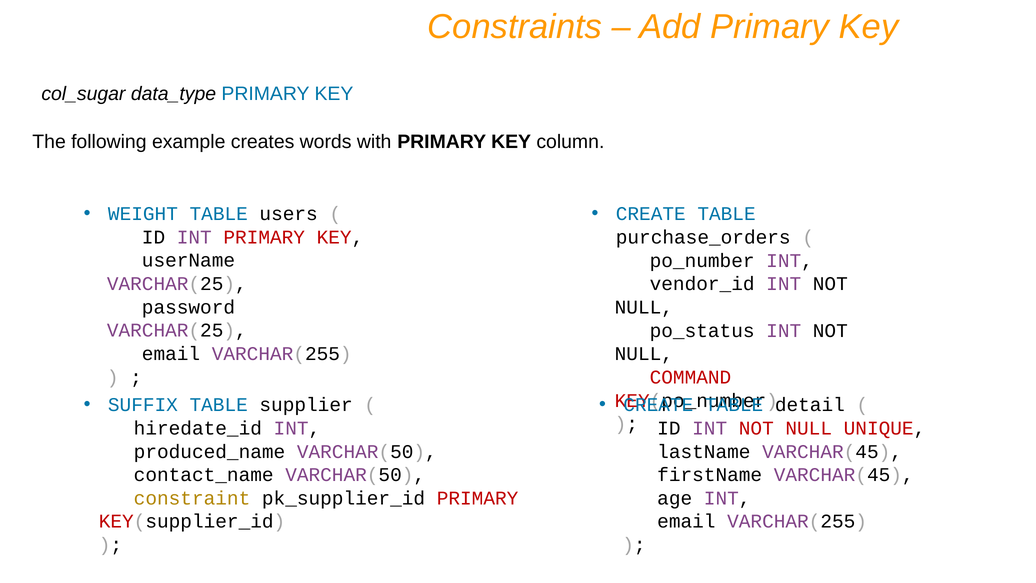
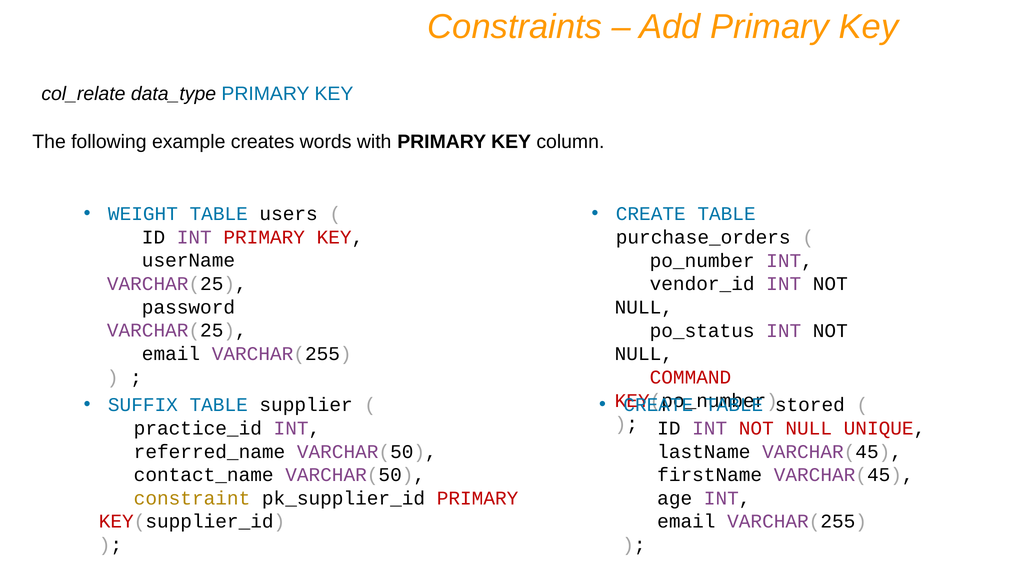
col_sugar: col_sugar -> col_relate (83, 94)
detail: detail -> stored (810, 405)
hiredate_id: hiredate_id -> practice_id (198, 428)
produced_name: produced_name -> referred_name (209, 451)
